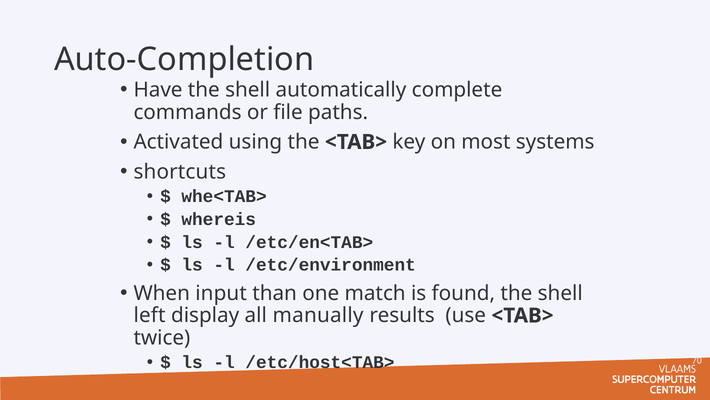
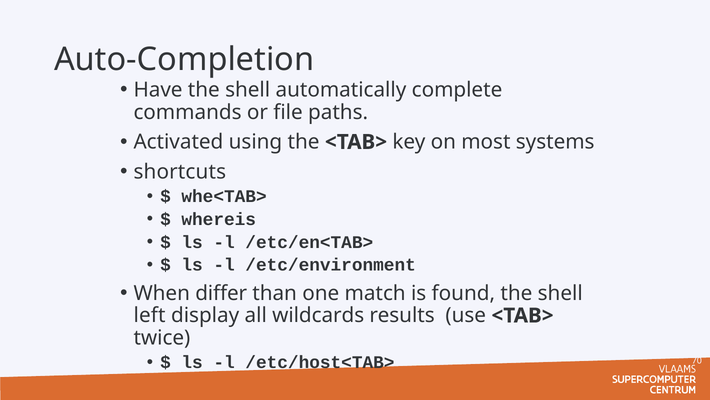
input: input -> differ (221, 293)
manually: manually -> wildcards (318, 315)
